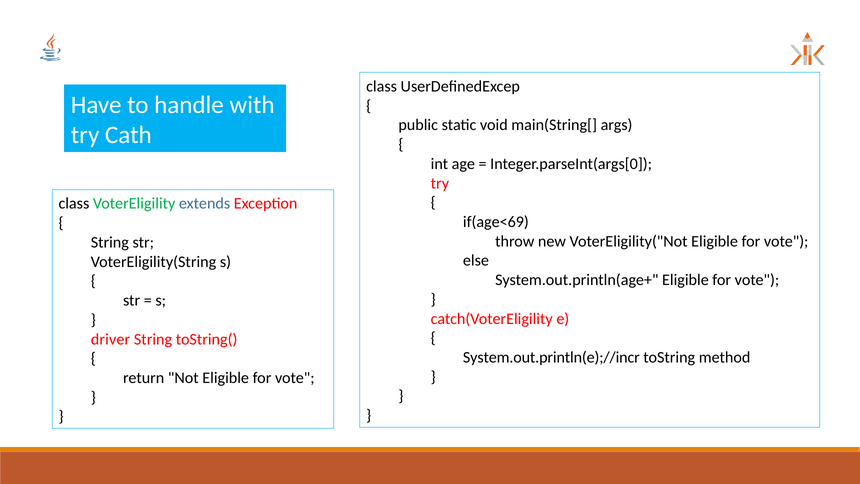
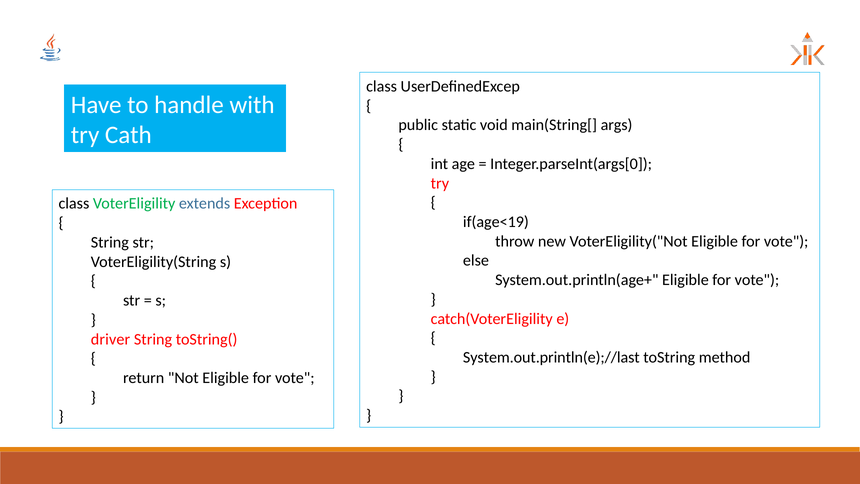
if(age<69: if(age<69 -> if(age<19 (496, 222)
System.out.println(e);//incr: System.out.println(e);//incr -> System.out.println(e);//last (551, 357)
